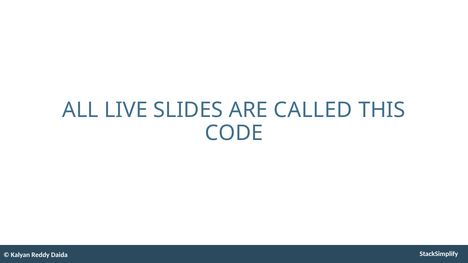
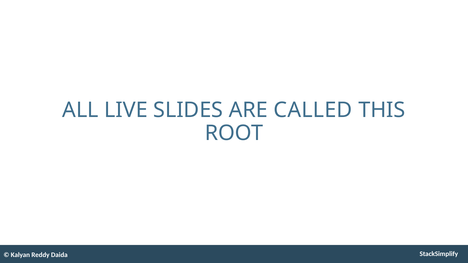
CODE: CODE -> ROOT (234, 133)
